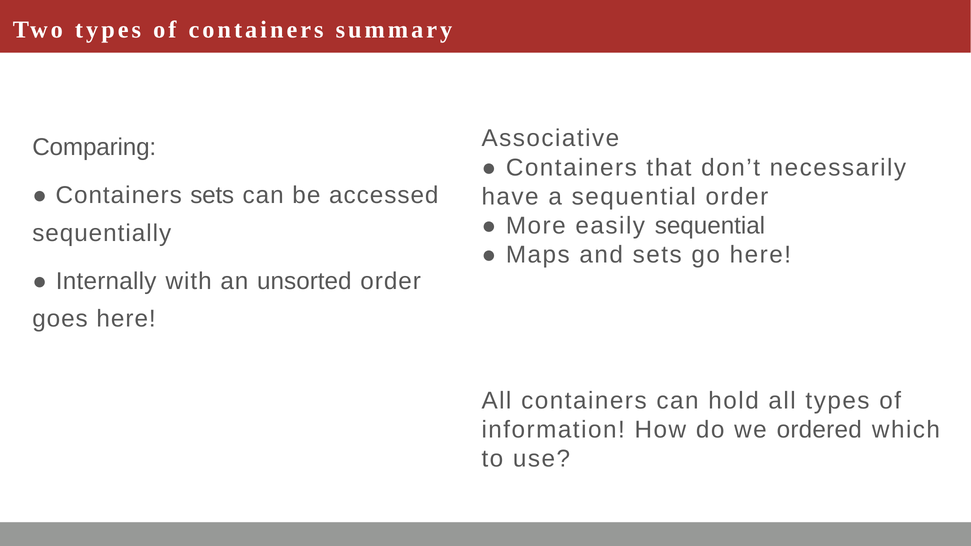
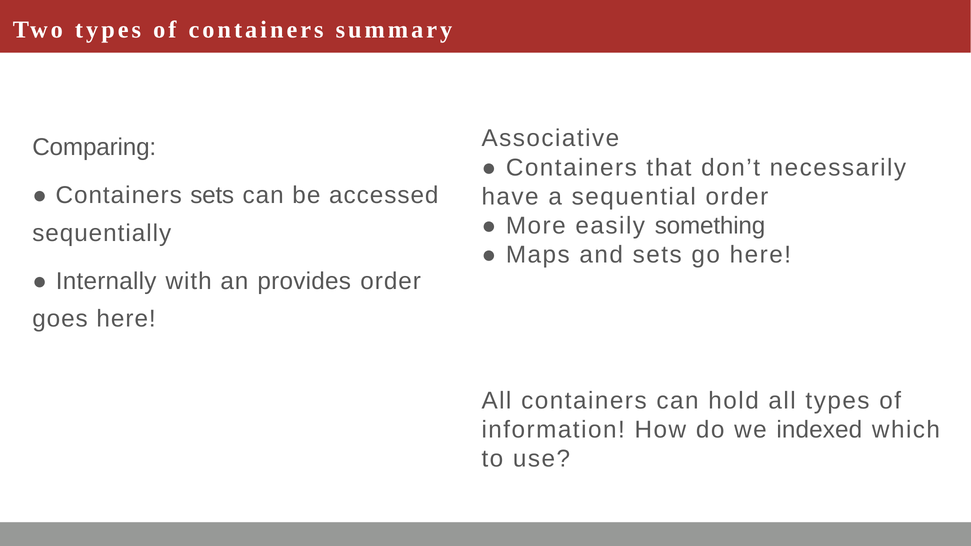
easily sequential: sequential -> something (710, 226)
unsorted: unsorted -> provides (304, 281)
ordered: ordered -> indexed (819, 430)
